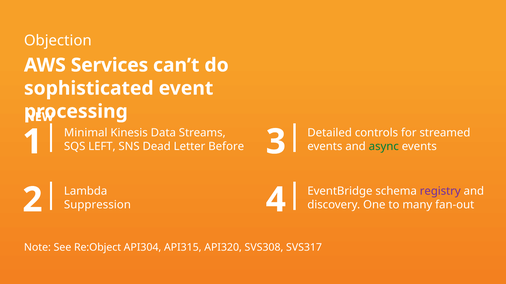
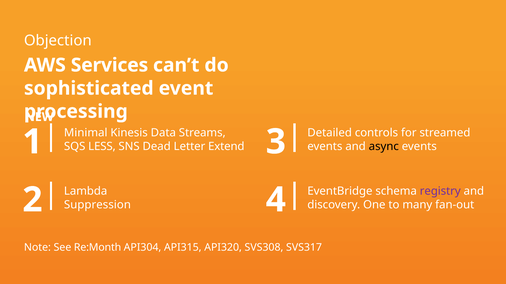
LEFT: LEFT -> LESS (102, 147)
Before: Before -> Extend (226, 147)
async colour: green -> black (384, 147)
Re:Object: Re:Object -> Re:Month (98, 248)
